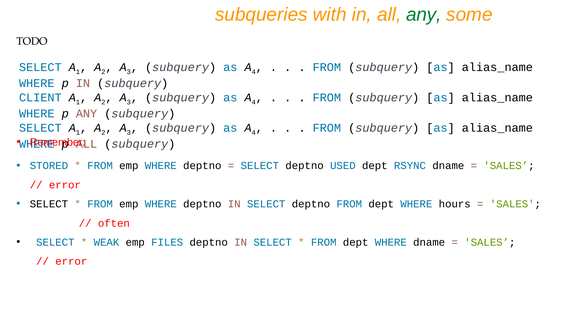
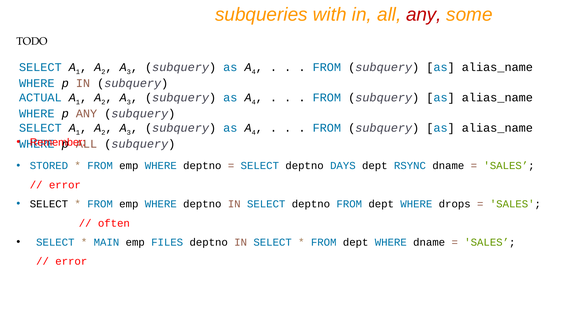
any colour: green -> red (424, 15)
CLIENT: CLIENT -> ACTUAL (40, 98)
USED: USED -> DAYS (343, 166)
hours: hours -> drops (455, 204)
WEAK: WEAK -> MAIN (106, 243)
